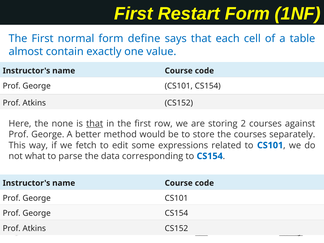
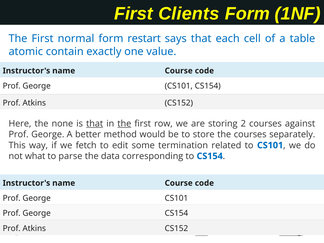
Restart: Restart -> Clients (189, 14)
define: define -> restart (144, 39)
almost: almost -> atomic (26, 51)
the underline: none -> present (124, 124)
expressions: expressions -> termination (183, 145)
